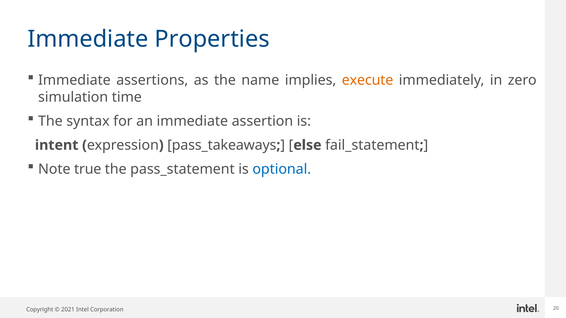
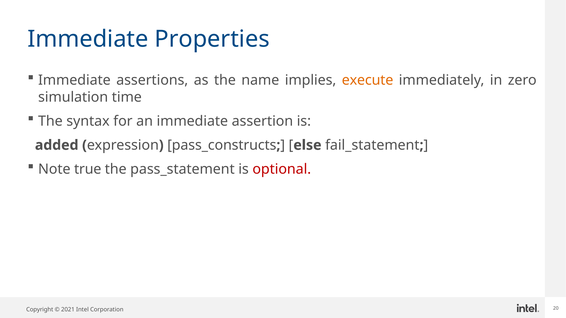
intent: intent -> added (57, 145)
pass_takeaways: pass_takeaways -> pass_constructs (222, 145)
optional colour: blue -> red (282, 169)
